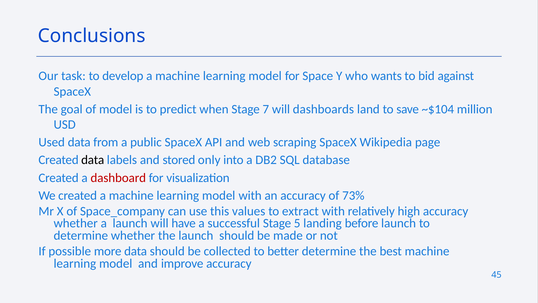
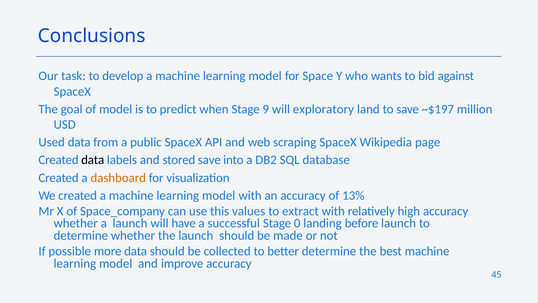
7: 7 -> 9 (266, 109)
dashboards: dashboards -> exploratory (323, 109)
~$104: ~$104 -> ~$197 (438, 109)
stored only: only -> save (209, 160)
dashboard colour: red -> orange (118, 178)
73%: 73% -> 13% (353, 195)
5: 5 -> 0 (297, 223)
